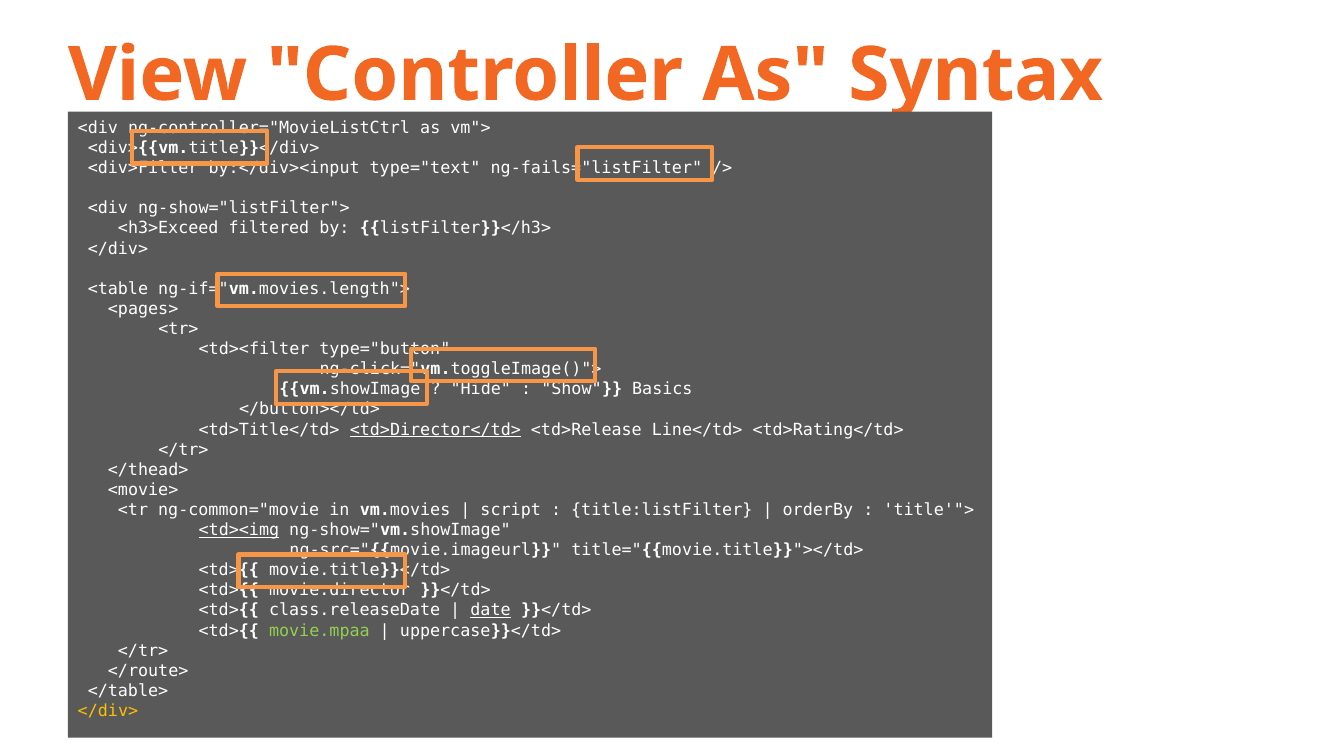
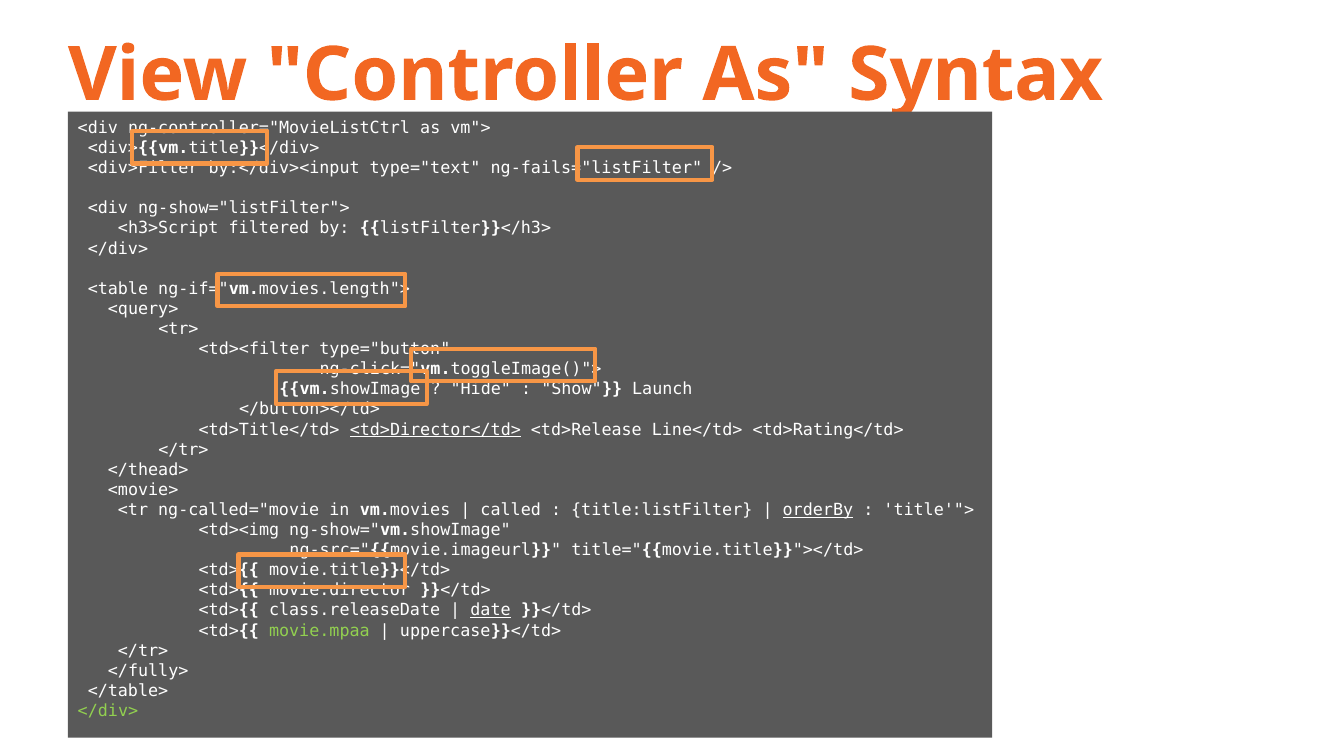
<h3>Exceed: <h3>Exceed -> <h3>Script (168, 228)
<pages>: <pages> -> <query> (143, 309)
Basics: Basics -> Launch (662, 389)
ng-common="movie: ng-common="movie -> ng-called="movie (239, 510)
script: script -> called (511, 510)
orderBy underline: none -> present (818, 510)
<td><img underline: present -> none (239, 530)
</route>: </route> -> </fully> (148, 671)
</div> colour: yellow -> light green (108, 711)
